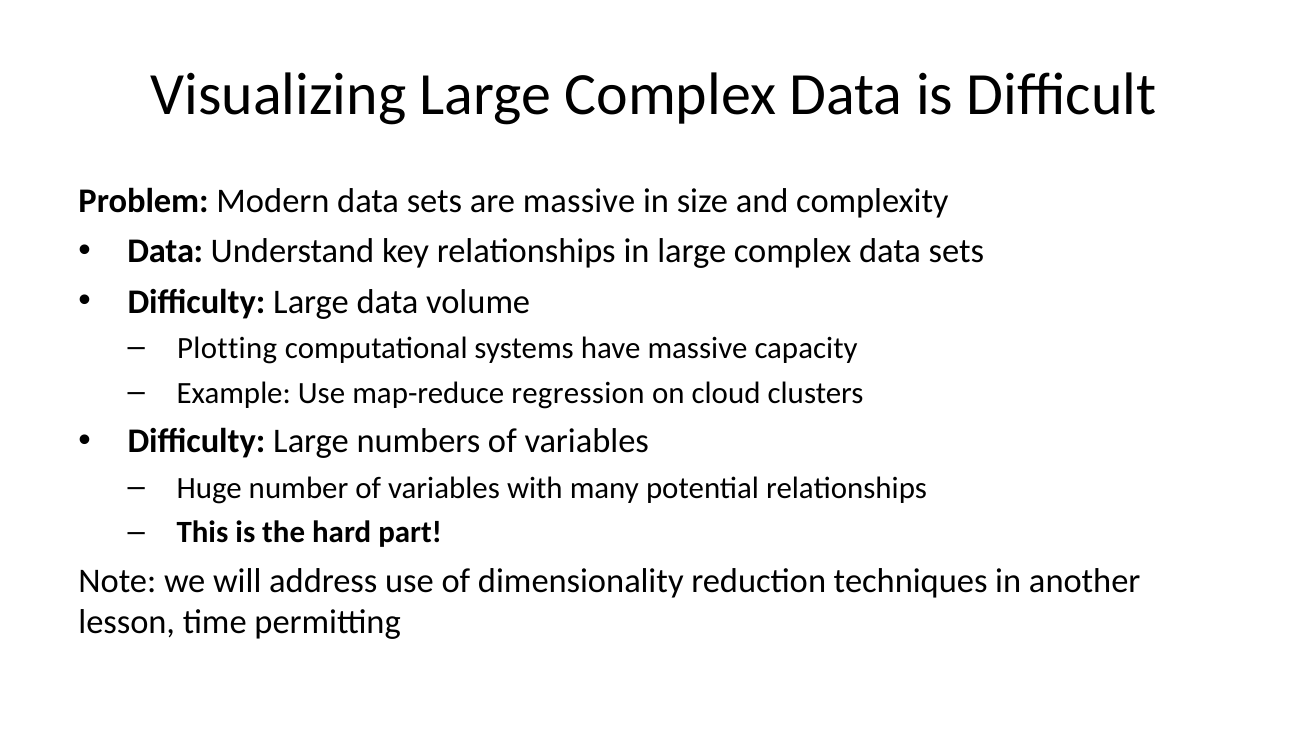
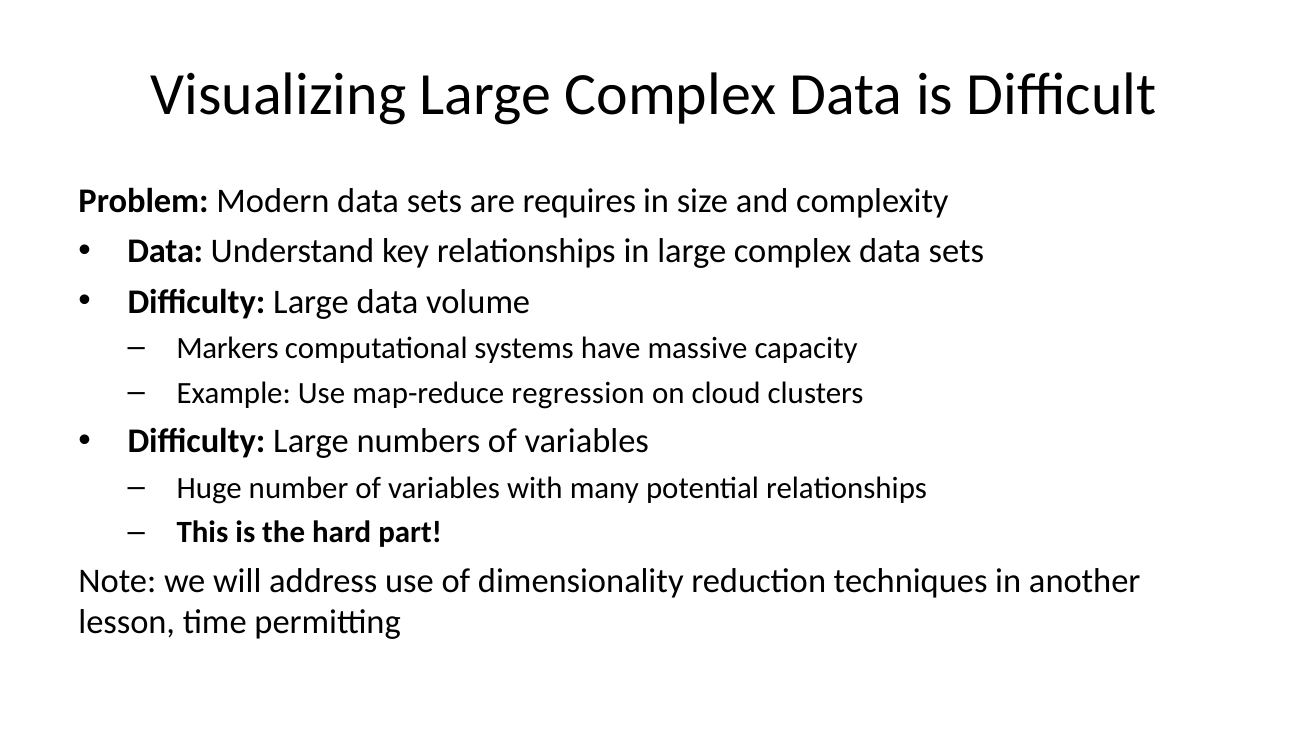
are massive: massive -> requires (579, 201)
Plotting: Plotting -> Markers (227, 348)
